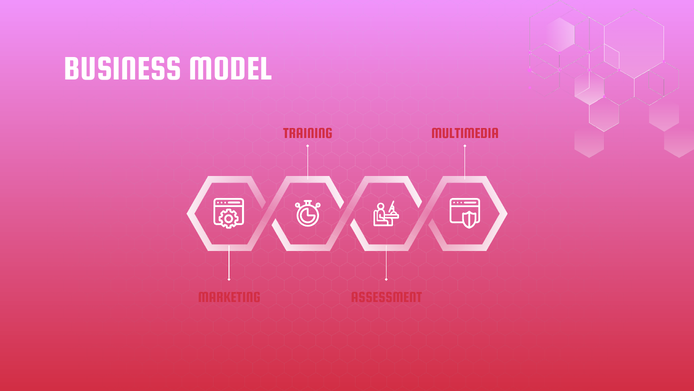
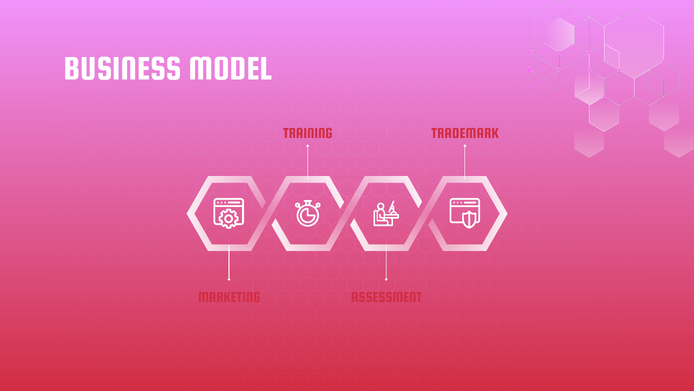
MULTIMEDIA: MULTIMEDIA -> TRADEMARK (465, 133)
